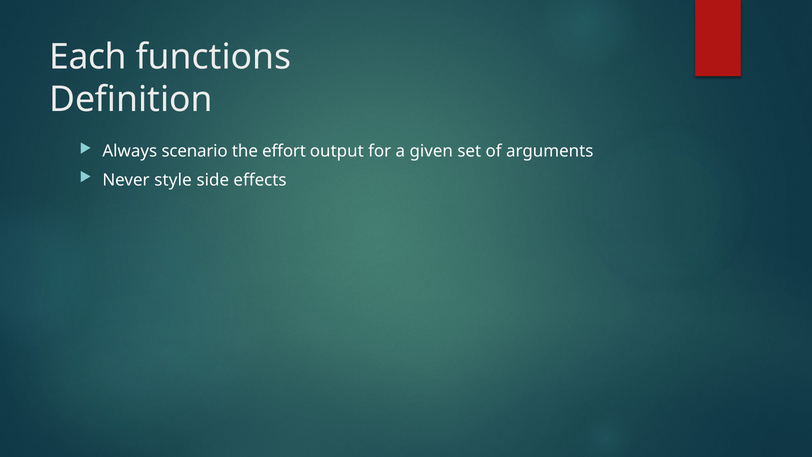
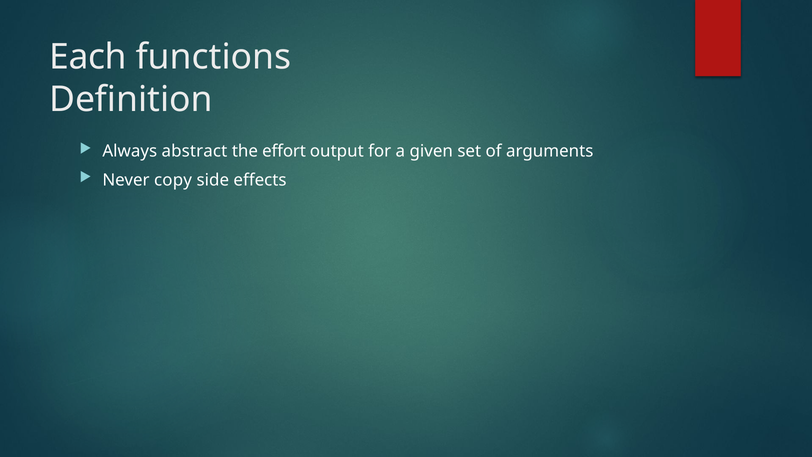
scenario: scenario -> abstract (194, 151)
style: style -> copy (173, 180)
